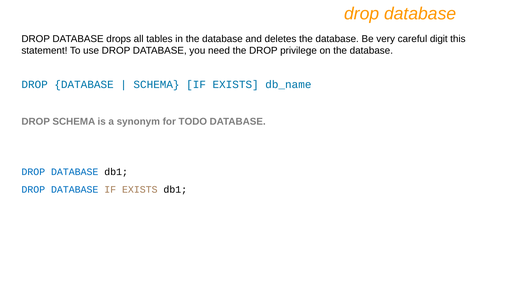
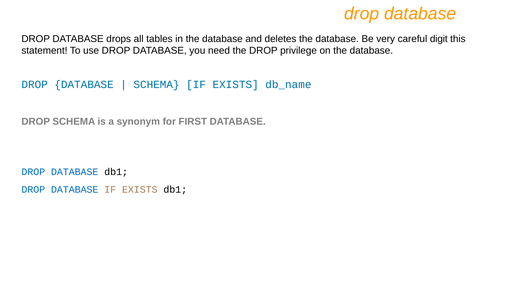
TODO: TODO -> FIRST (193, 121)
